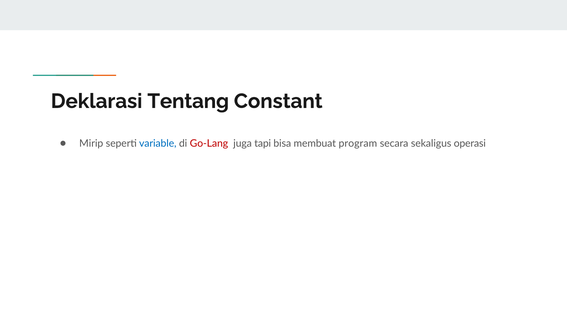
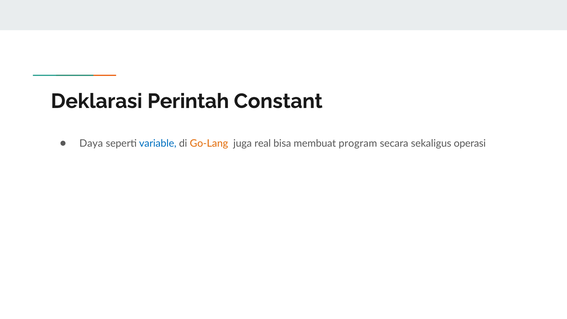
Tentang: Tentang -> Perintah (188, 101)
Mirip: Mirip -> Daya (91, 143)
Go-Lang colour: red -> orange (209, 143)
tapi: tapi -> real (263, 143)
